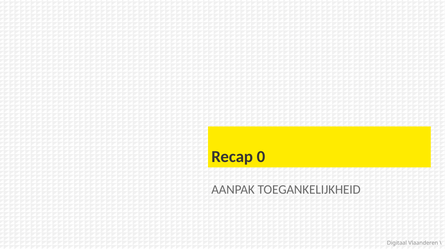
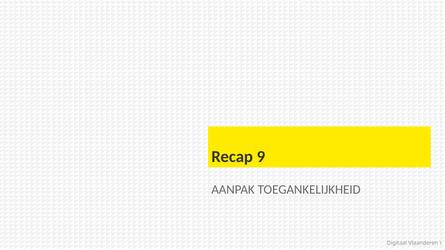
0: 0 -> 9 (261, 157)
